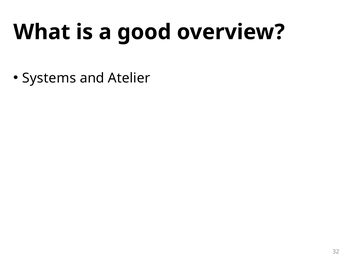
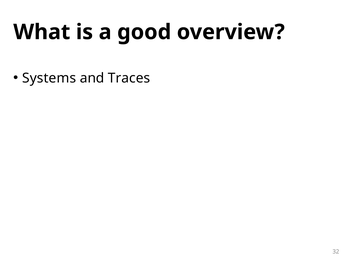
Atelier: Atelier -> Traces (129, 78)
